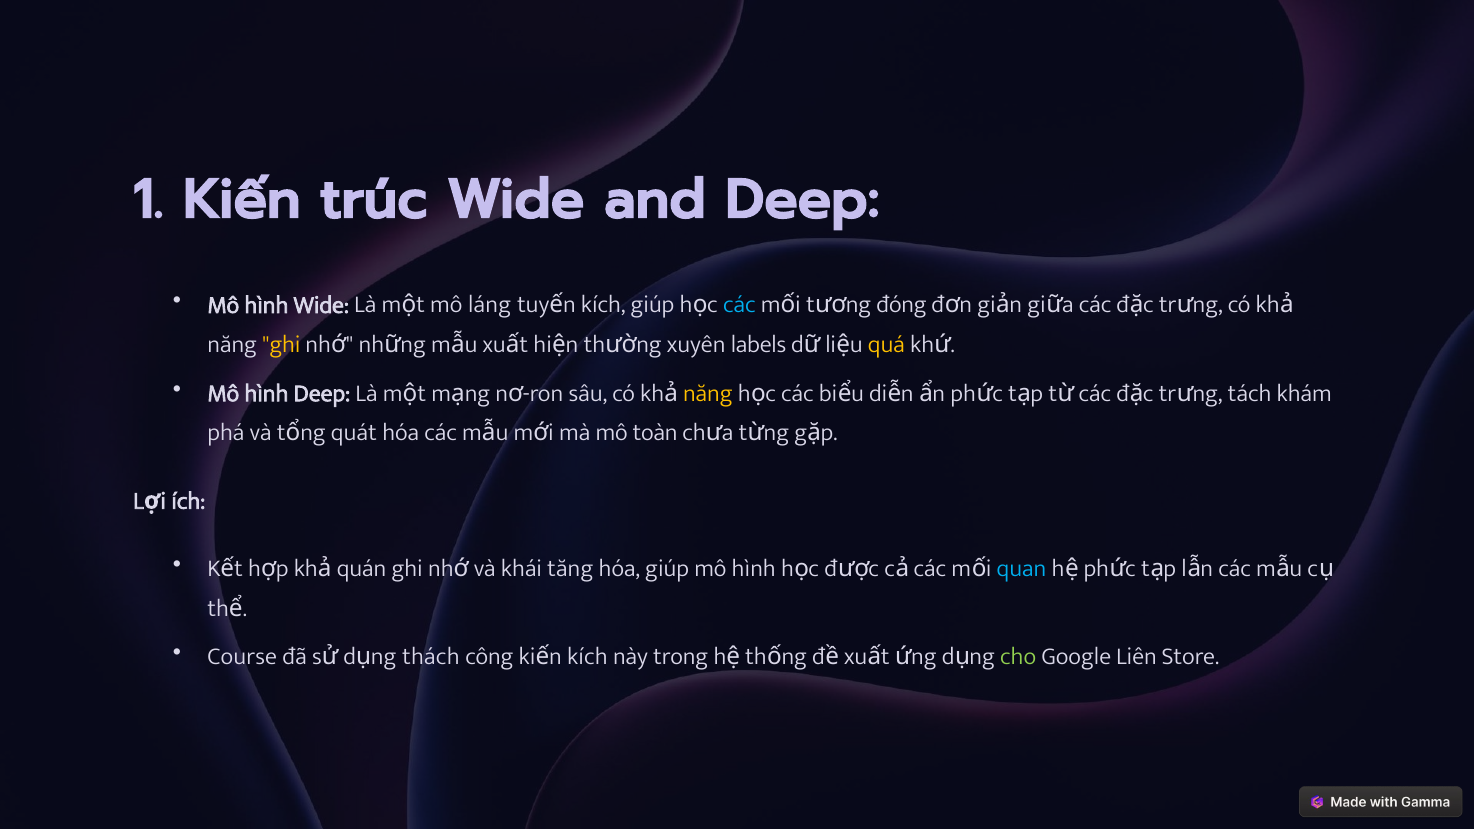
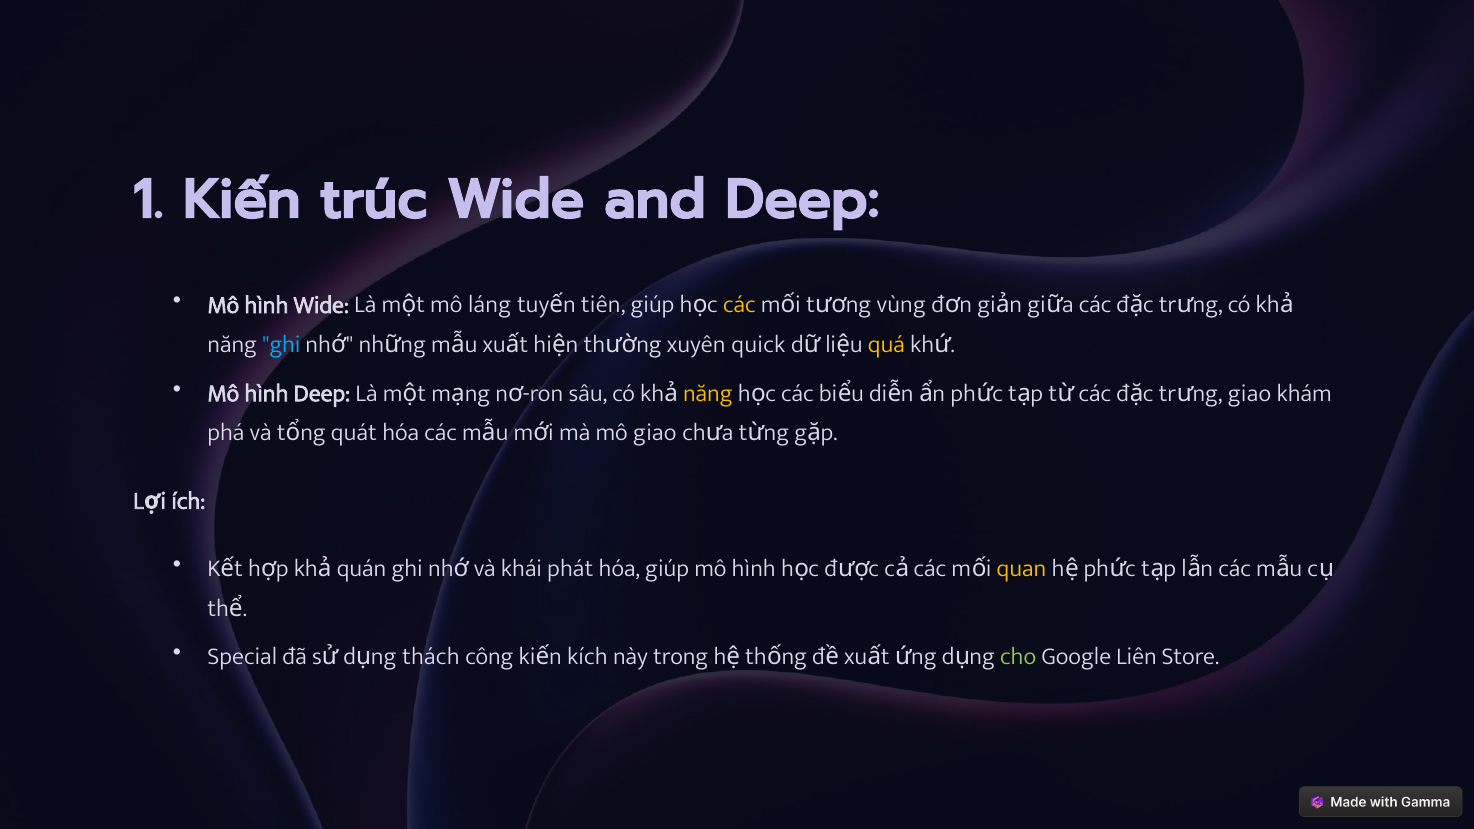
kích: kích -> tiên (603, 305)
các colour: light blue -> yellow (739, 305)
đóng: đóng -> vùng (901, 305)
ghi colour: yellow -> light blue (281, 345)
labels: labels -> quick (758, 345)
tách: tách -> giao (1249, 393)
mô toàn: toàn -> giao (655, 433)
tăng: tăng -> phát (570, 569)
quan colour: light blue -> yellow (1022, 569)
Course: Course -> Special (242, 657)
